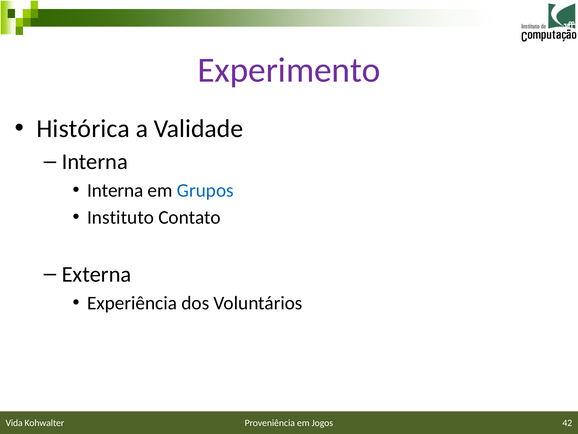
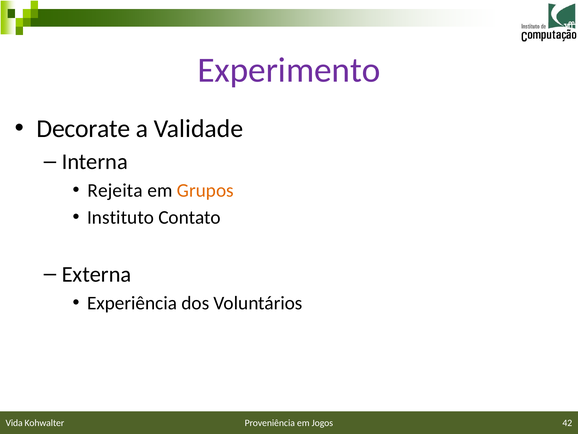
Histórica: Histórica -> Decorate (83, 128)
Interna: Interna -> Rejeita (115, 190)
Grupos colour: blue -> orange (205, 190)
